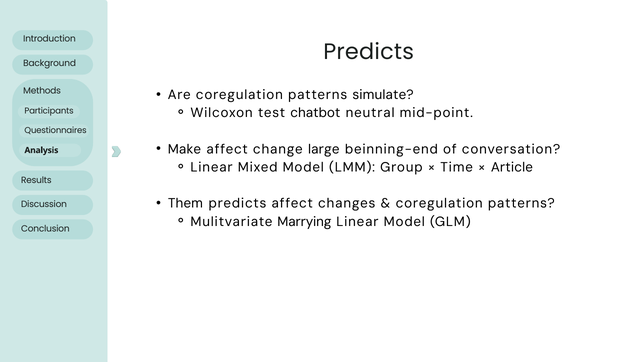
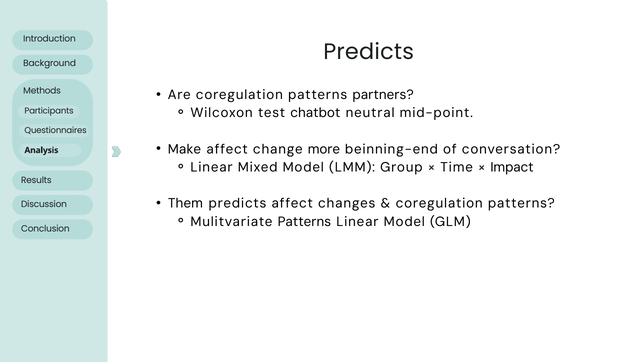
simulate: simulate -> partners (383, 95)
large: large -> more (324, 149)
Article: Article -> Impact (512, 167)
Mulitvariate Marrying: Marrying -> Patterns (304, 222)
